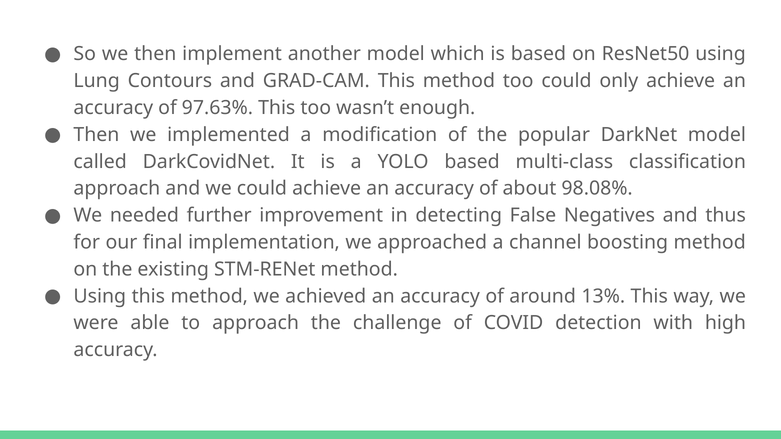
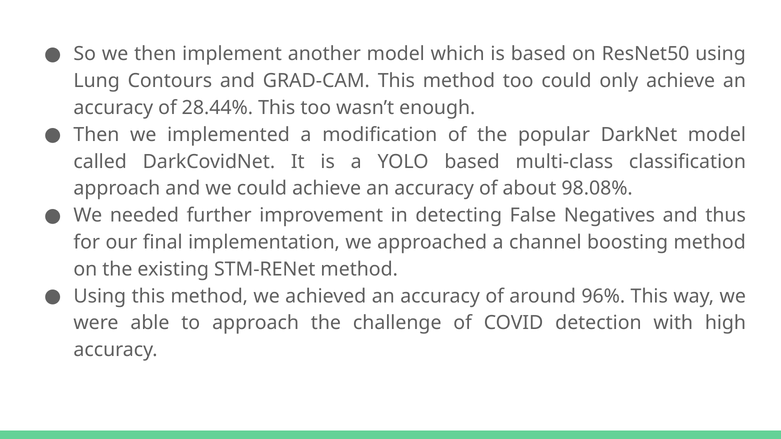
97.63%: 97.63% -> 28.44% (217, 108)
13%: 13% -> 96% (603, 296)
